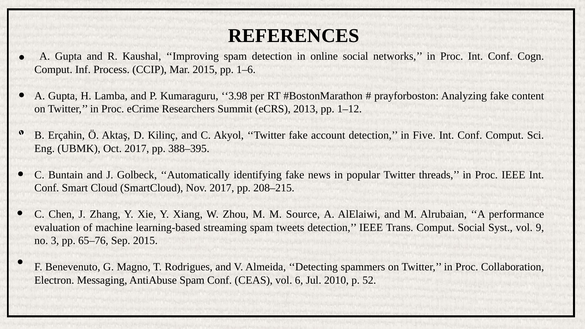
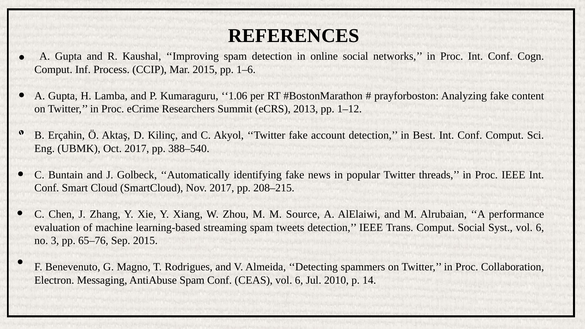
3.98: 3.98 -> 1.06 (234, 96)
Five: Five -> Best (424, 135)
388–395: 388–395 -> 388–540 (189, 149)
Syst vol 9: 9 -> 6 (540, 227)
52: 52 -> 14 (369, 280)
